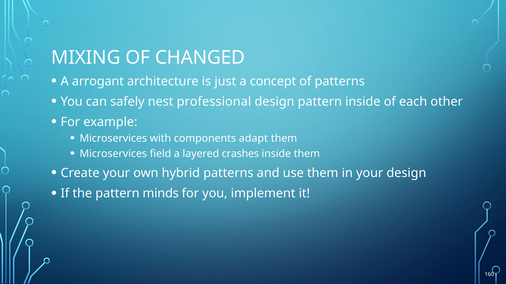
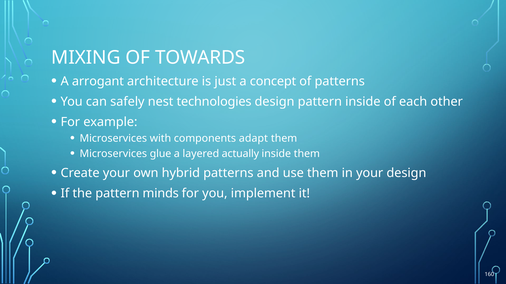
CHANGED: CHANGED -> TOWARDS (200, 58)
professional: professional -> technologies (214, 102)
field: field -> glue (161, 154)
crashes: crashes -> actually (240, 154)
